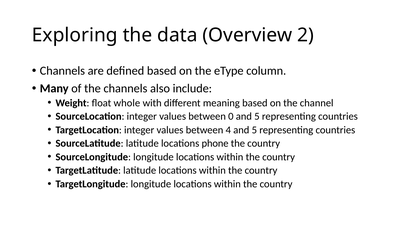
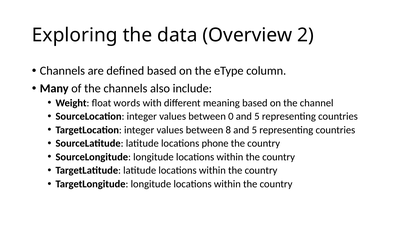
whole: whole -> words (127, 103)
4: 4 -> 8 (228, 130)
